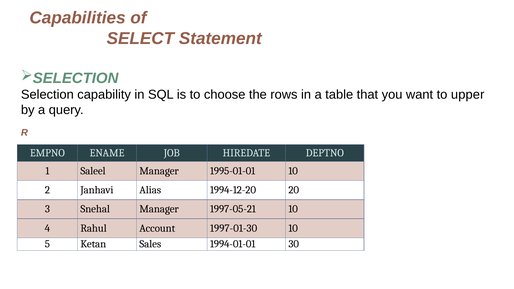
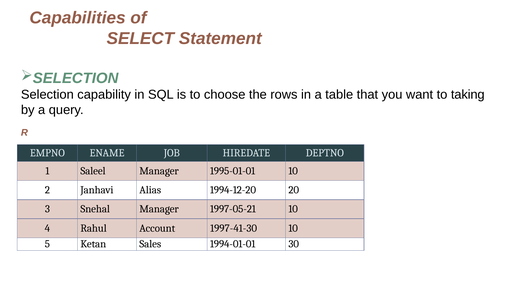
upper: upper -> taking (468, 95)
1997-01-30: 1997-01-30 -> 1997-41-30 (234, 228)
